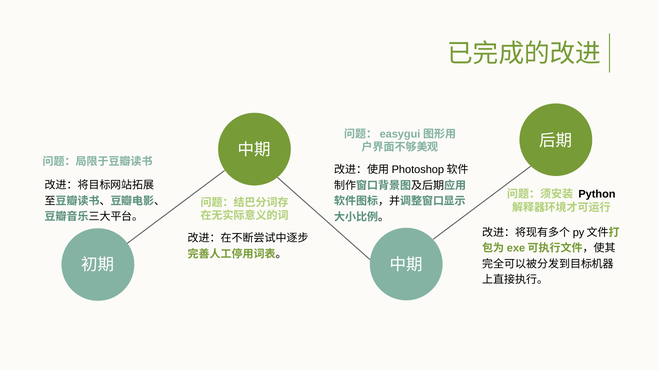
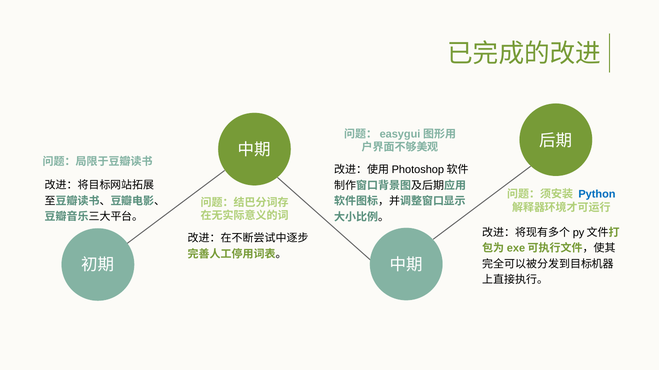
Python colour: black -> blue (597, 195)
